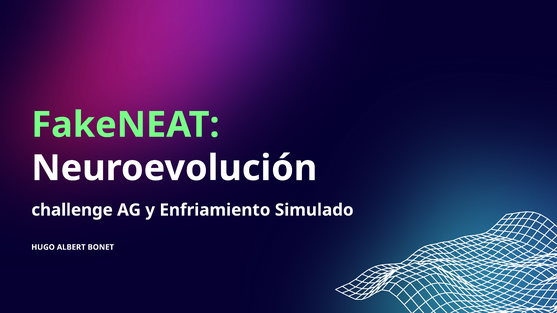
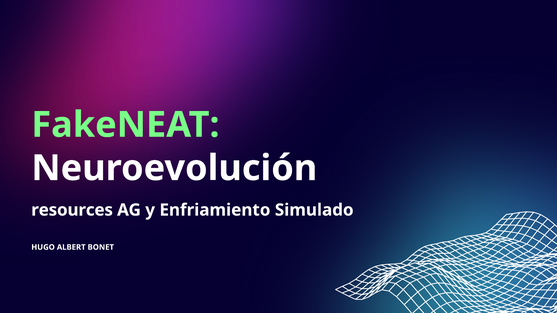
challenge: challenge -> resources (72, 210)
